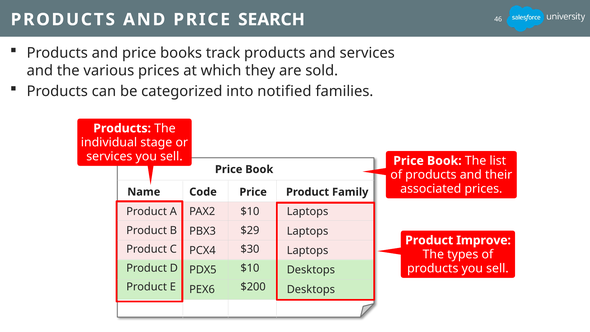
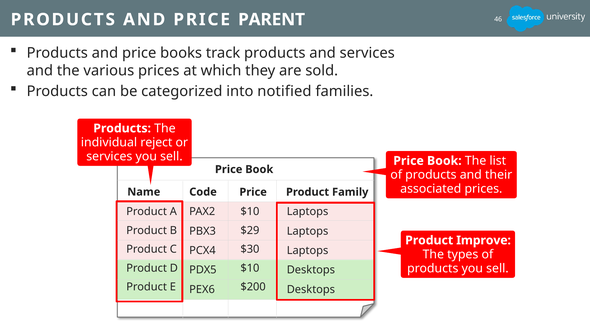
SEARCH: SEARCH -> PARENT (272, 20)
stage: stage -> reject (156, 142)
